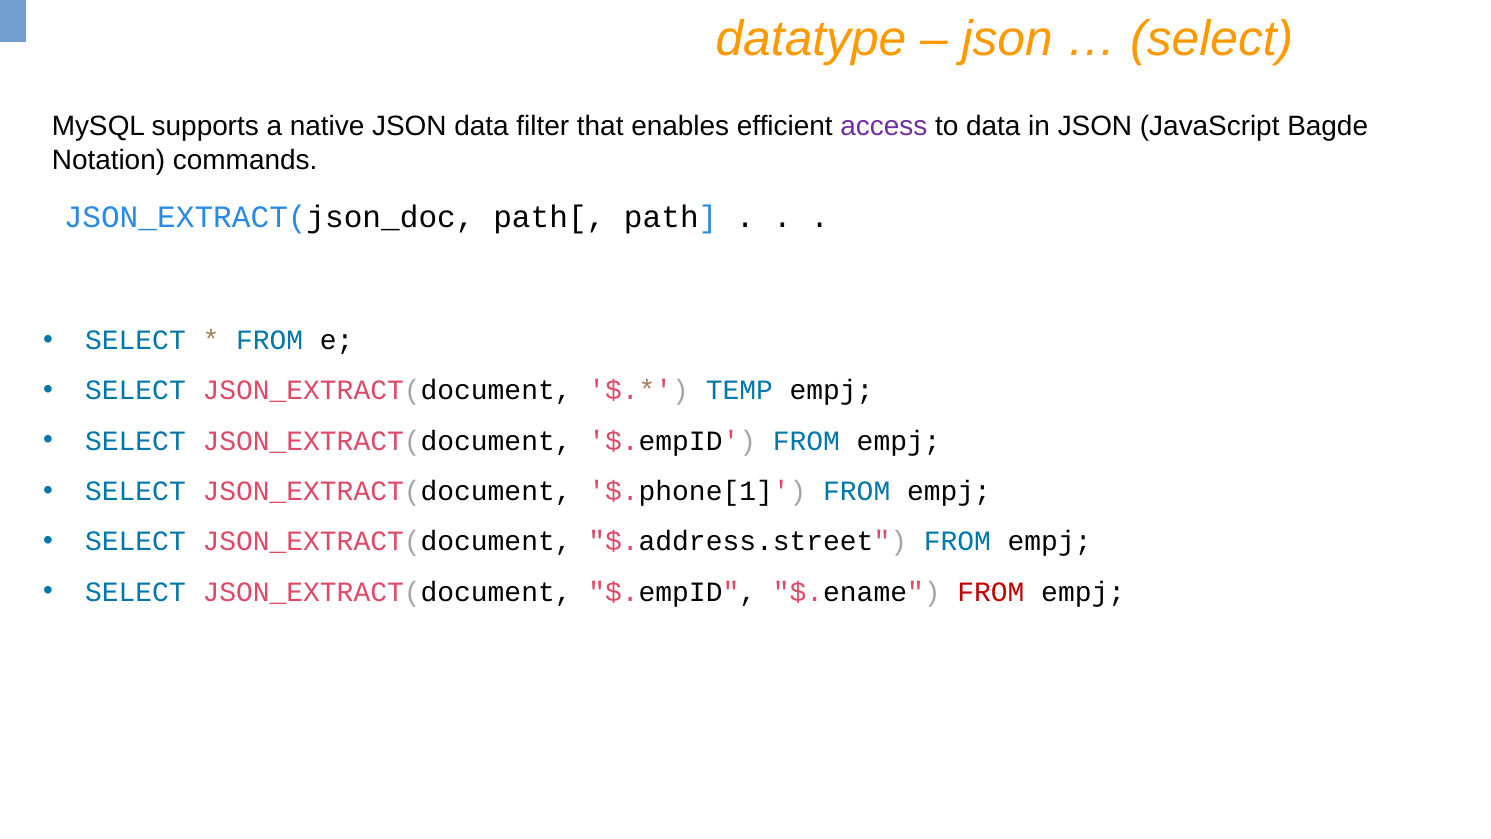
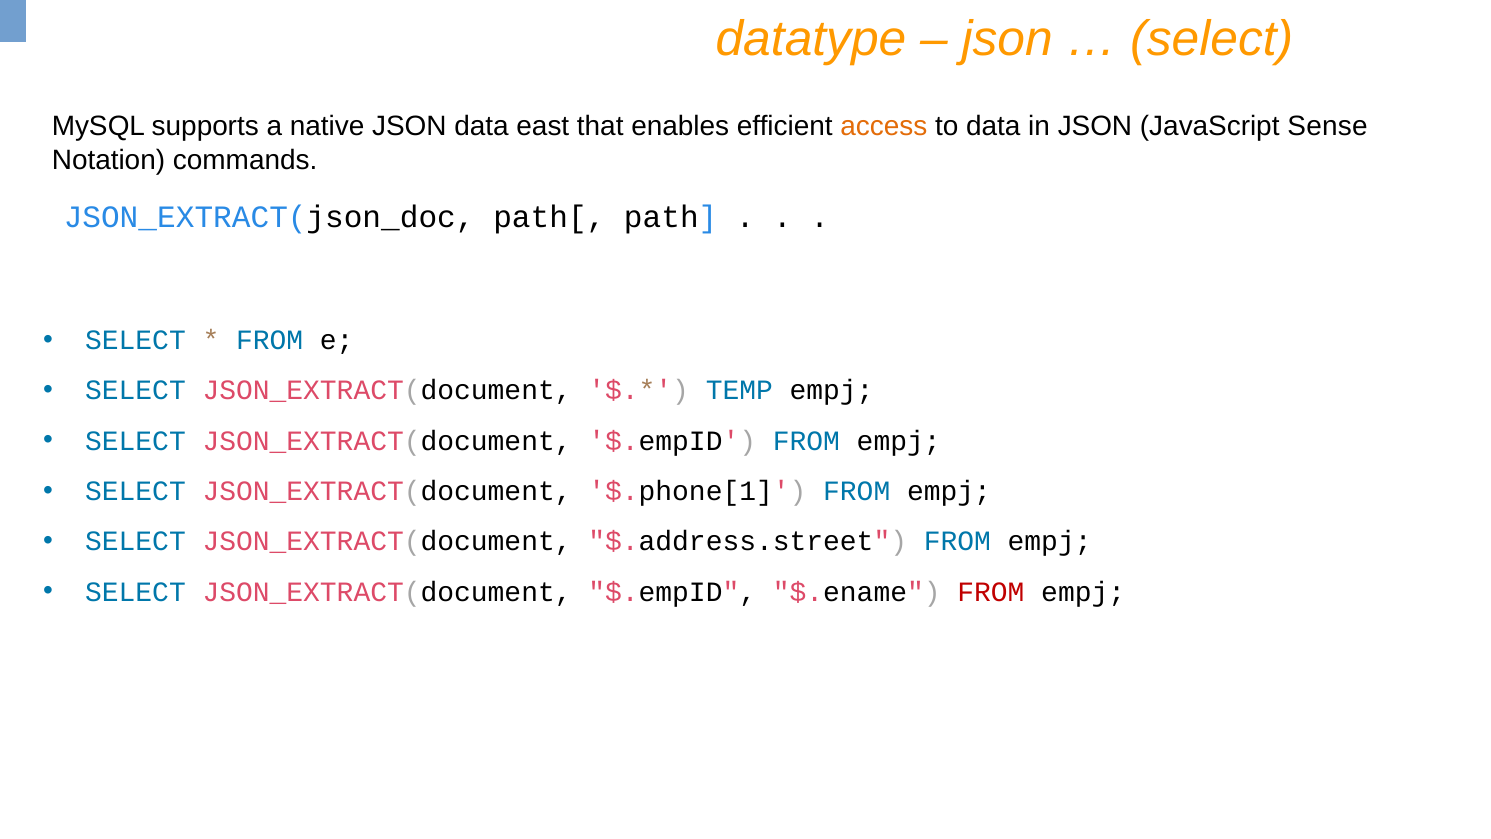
filter: filter -> east (543, 127)
access colour: purple -> orange (884, 127)
Bagde: Bagde -> Sense (1328, 127)
